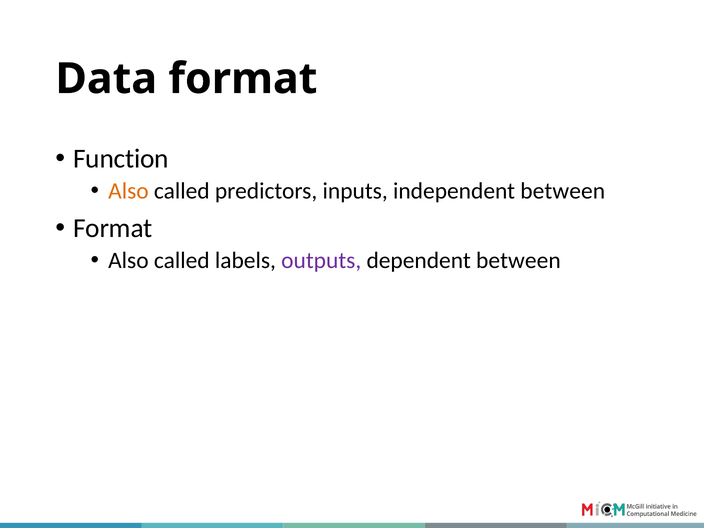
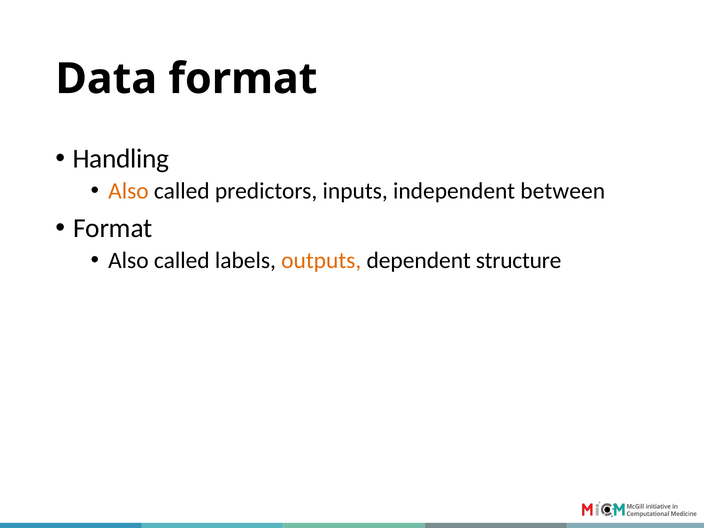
Function: Function -> Handling (121, 159)
outputs colour: purple -> orange (321, 261)
dependent between: between -> structure (519, 261)
